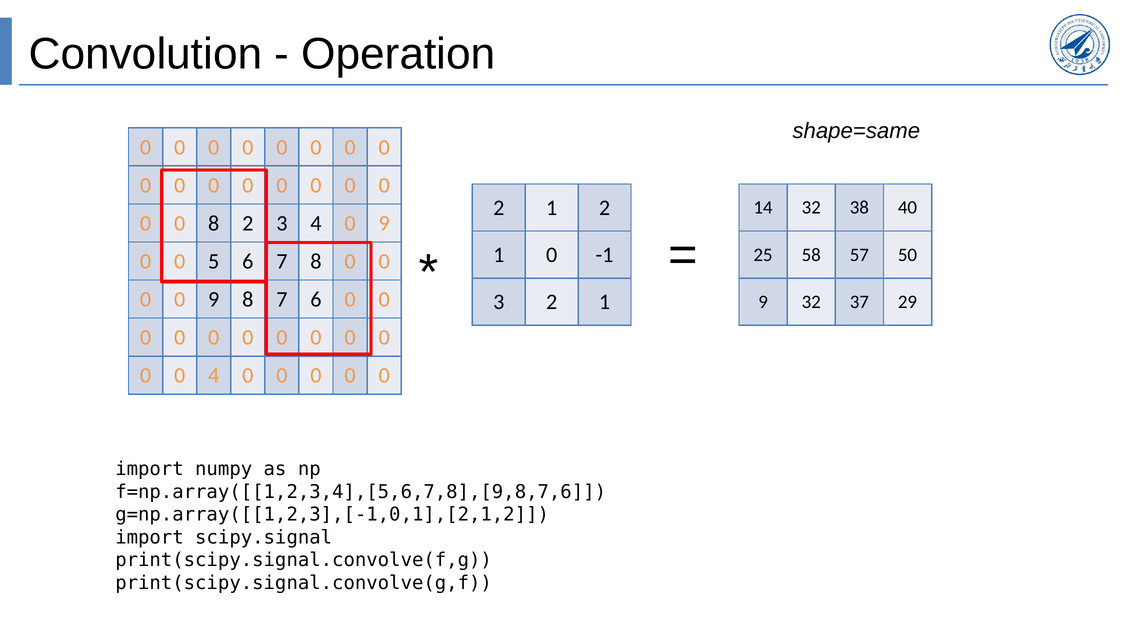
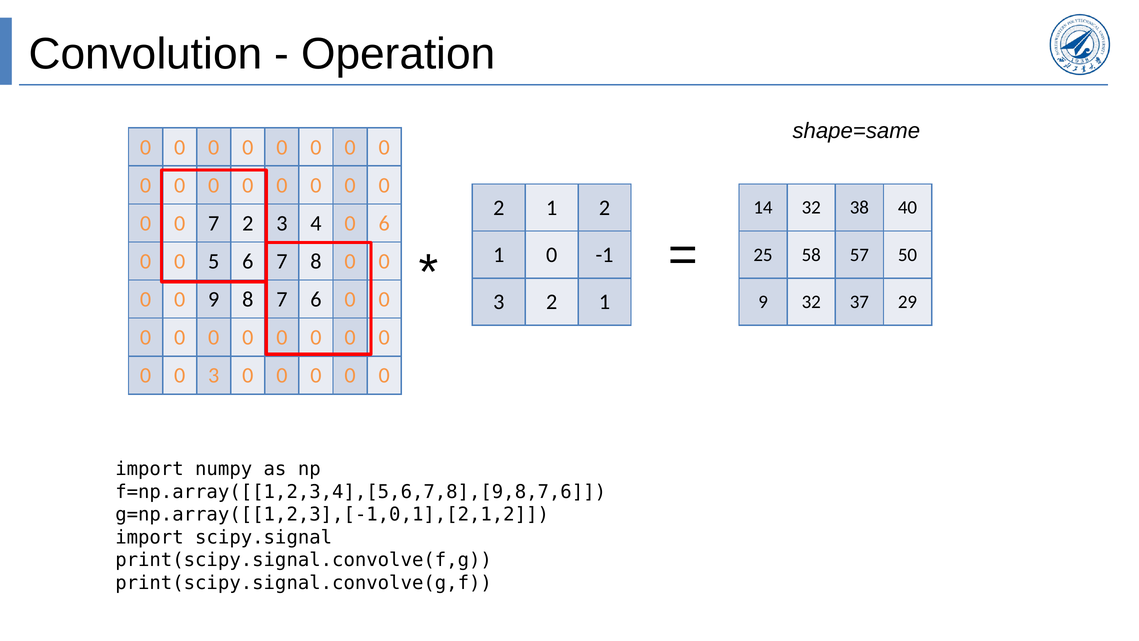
0 8: 8 -> 7 (214, 223)
4 0 9: 9 -> 6 (384, 223)
0 4: 4 -> 3 (214, 375)
